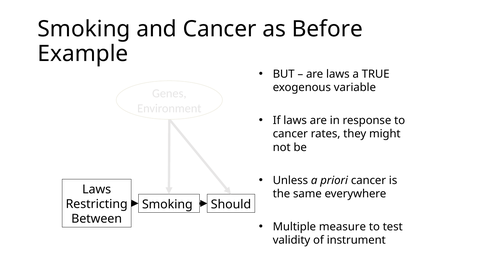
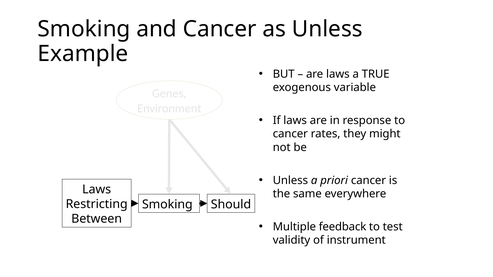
as Before: Before -> Unless (327, 29)
measure: measure -> feedback (343, 227)
